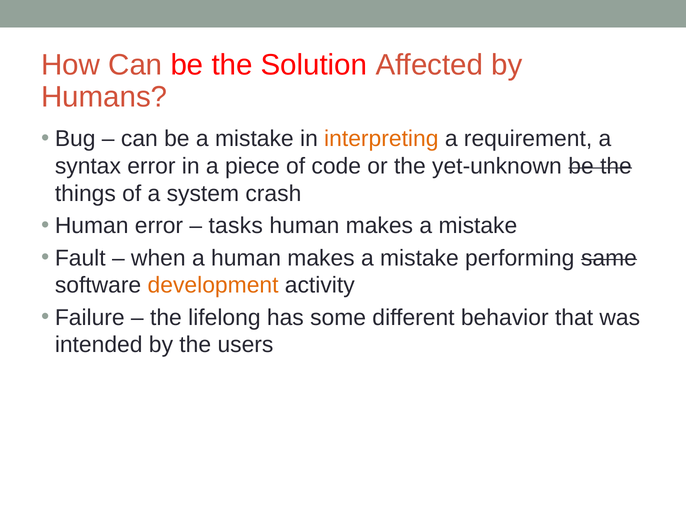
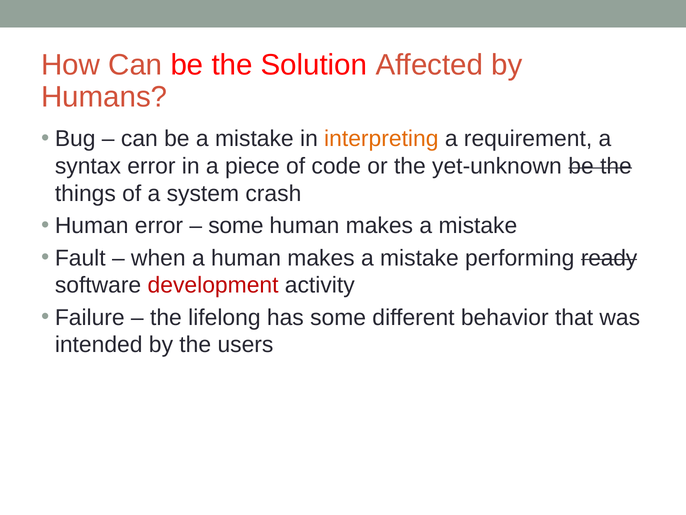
tasks: tasks -> some (236, 226)
same: same -> ready (609, 258)
development colour: orange -> red (213, 285)
